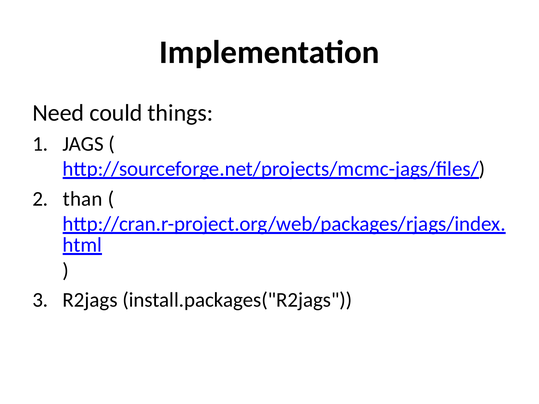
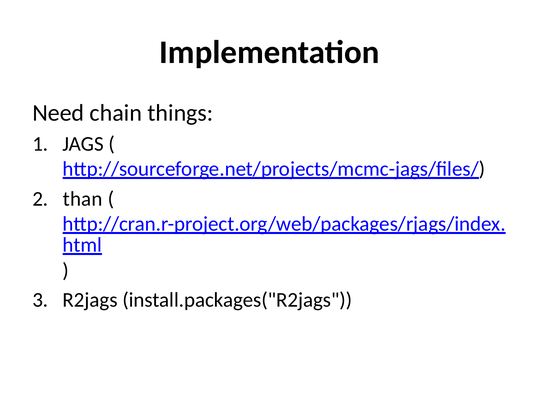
could: could -> chain (116, 113)
